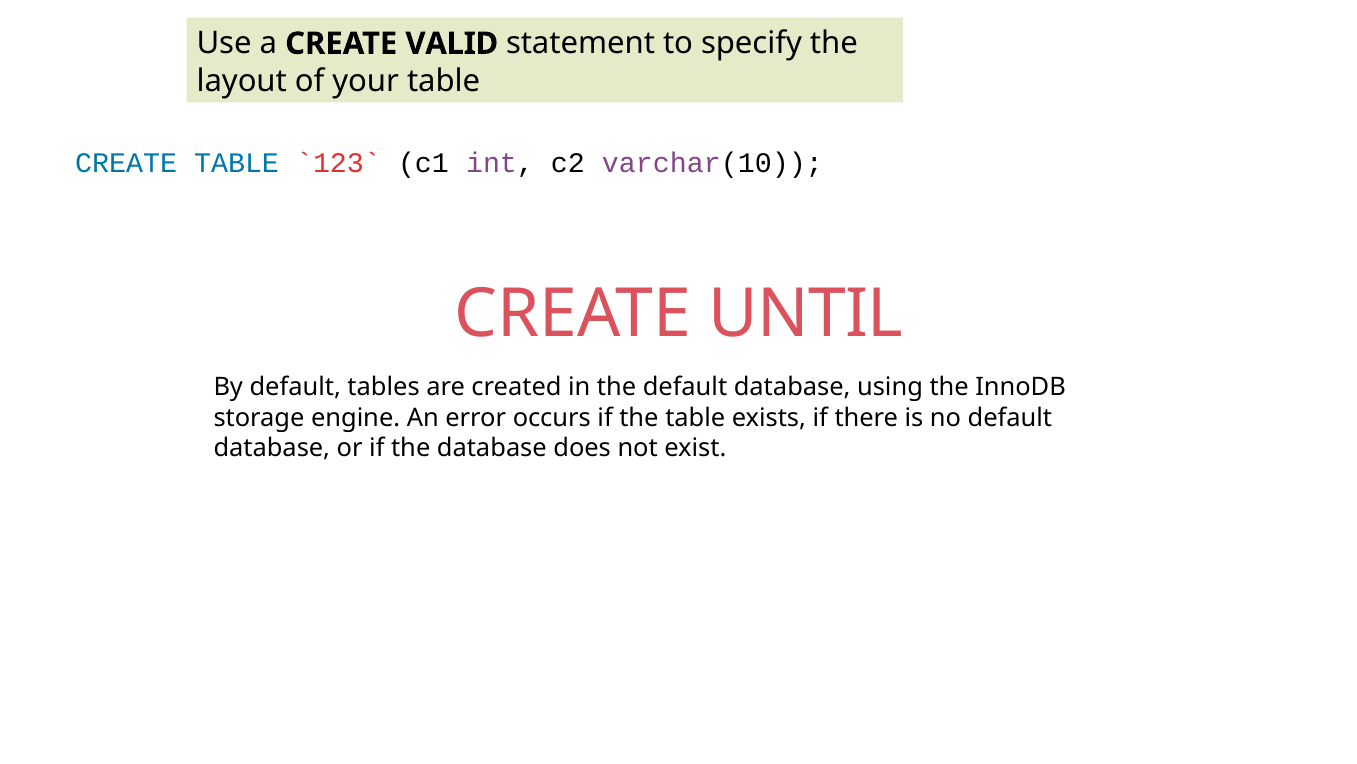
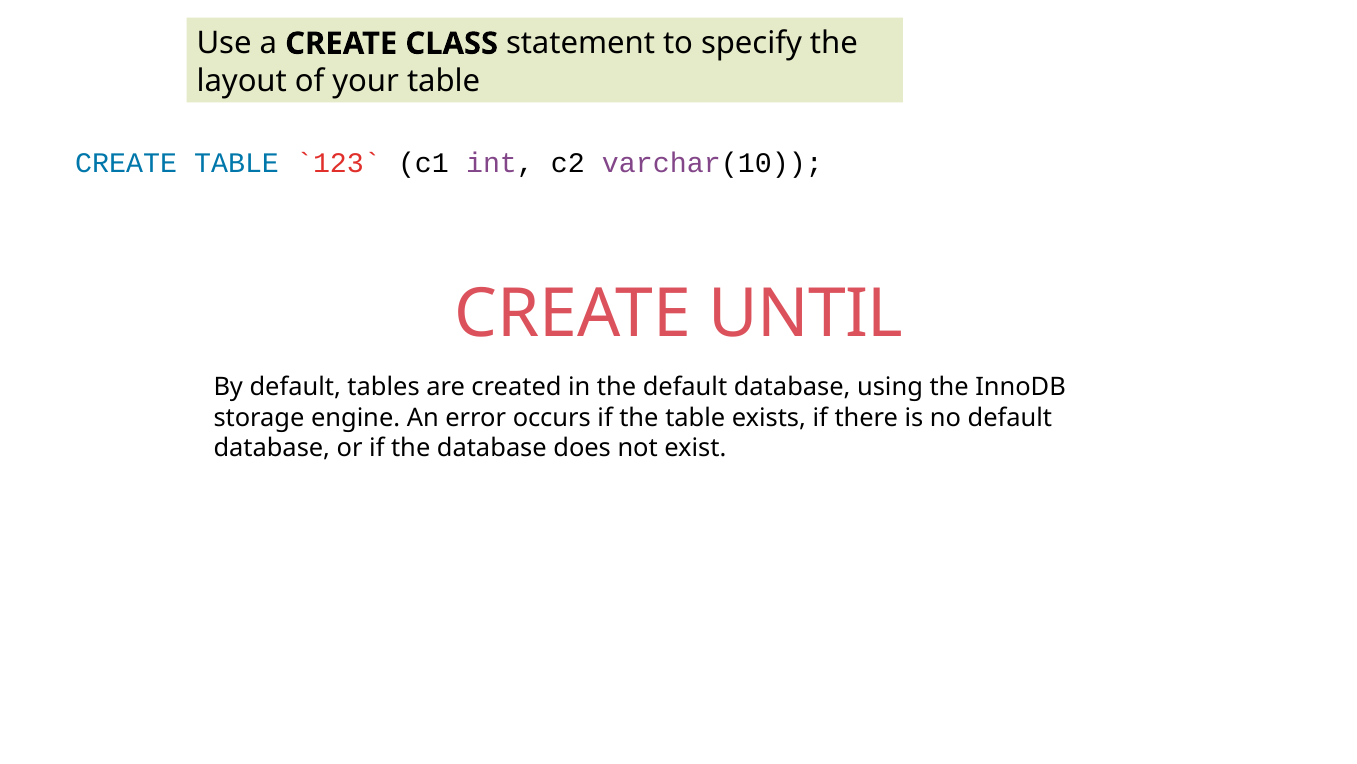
VALID: VALID -> CLASS (452, 44)
